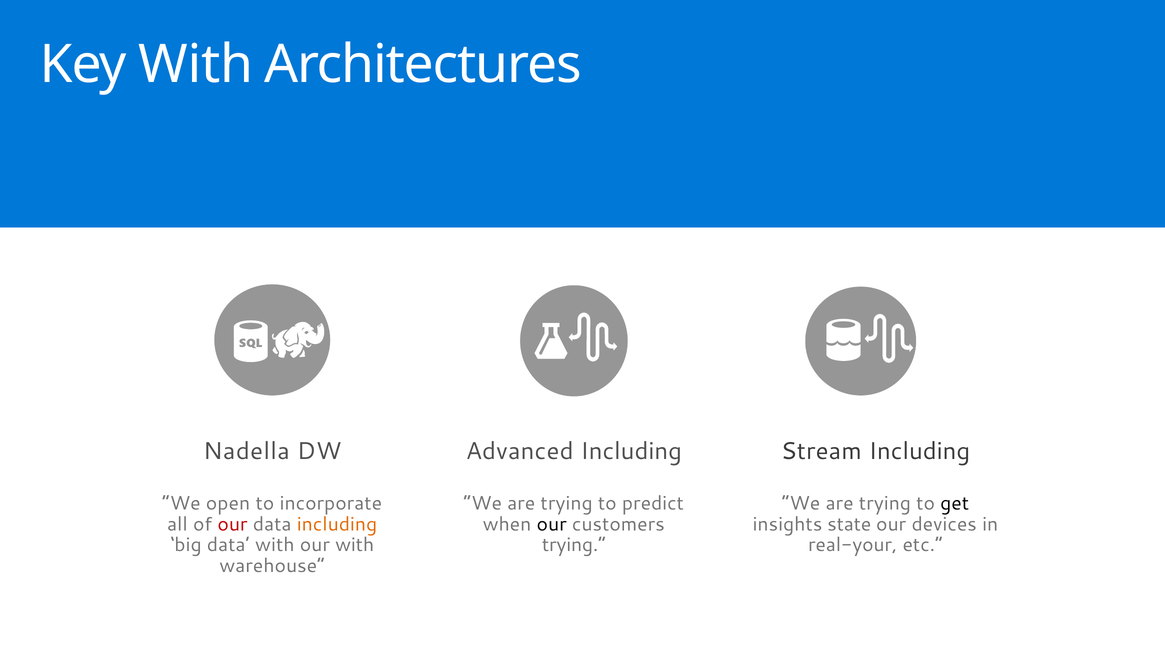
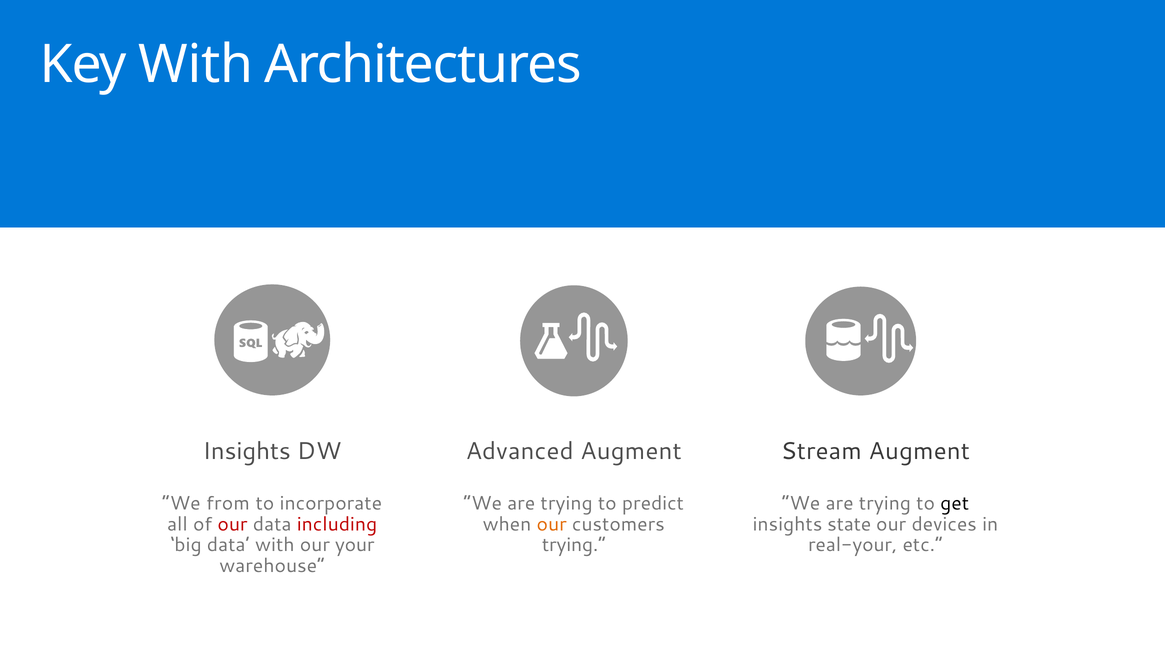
Nadella: Nadella -> Insights (247, 452)
Advanced Including: Including -> Augment (631, 452)
Stream Including: Including -> Augment (919, 452)
open: open -> from (228, 503)
including colour: orange -> red (337, 524)
our colour: black -> orange (552, 524)
our with: with -> your (355, 545)
